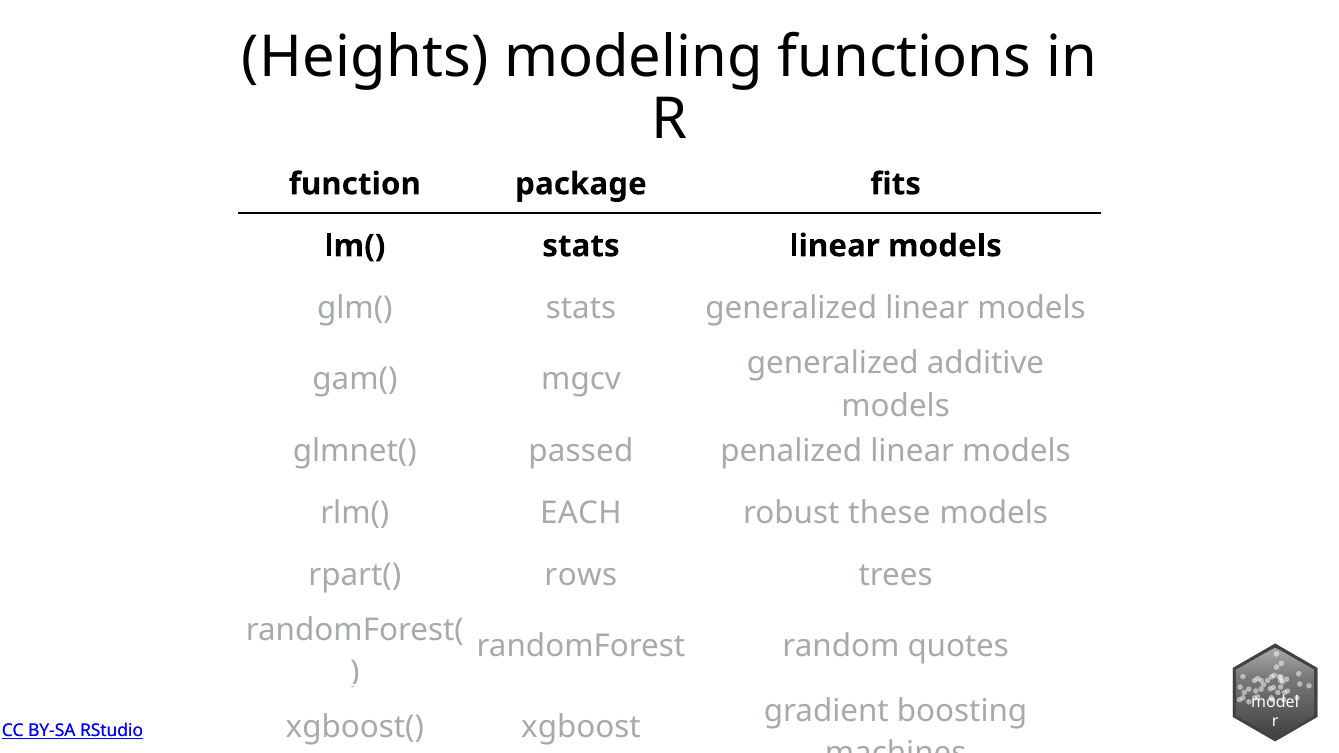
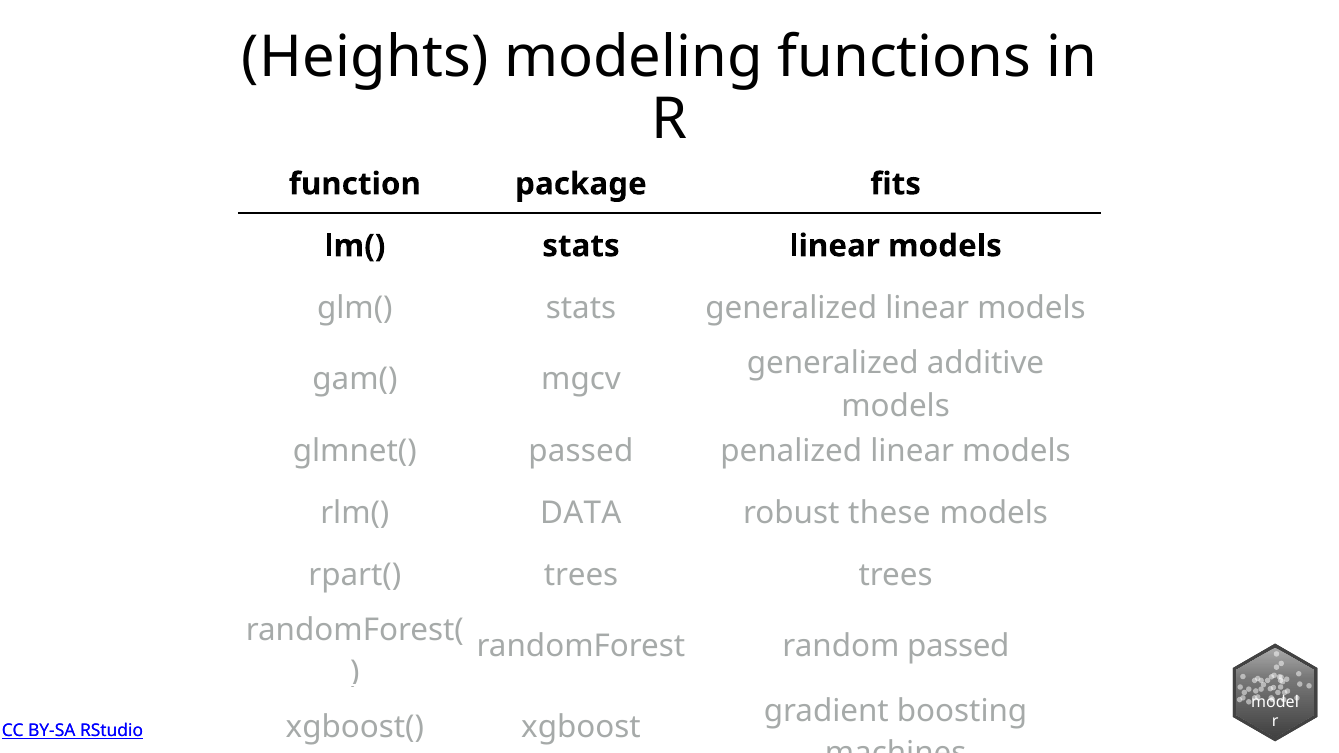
EACH: EACH -> DATA (581, 513)
rpart( rows: rows -> trees (581, 575)
random quotes: quotes -> passed (958, 646)
